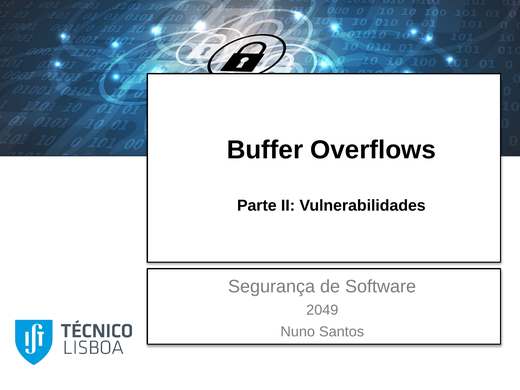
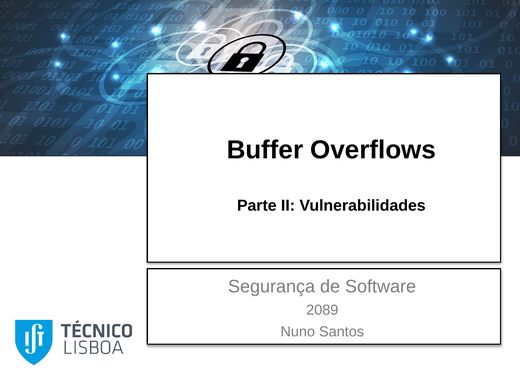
2049: 2049 -> 2089 (322, 310)
